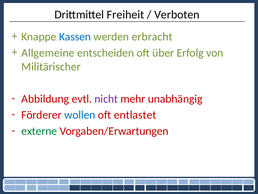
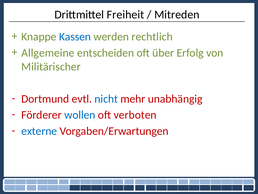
Verboten: Verboten -> Mitreden (177, 15)
erbracht: erbracht -> rechtlich (152, 37)
Abbildung: Abbildung -> Dortmund (45, 99)
nicht colour: purple -> blue (106, 99)
entlastet: entlastet -> verboten (135, 115)
externe colour: green -> blue (39, 131)
